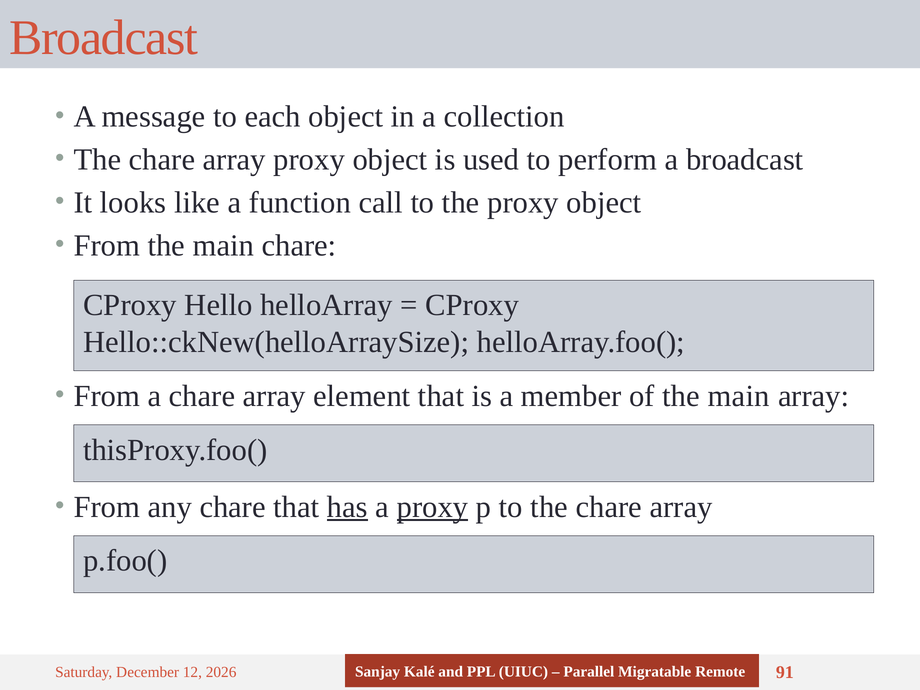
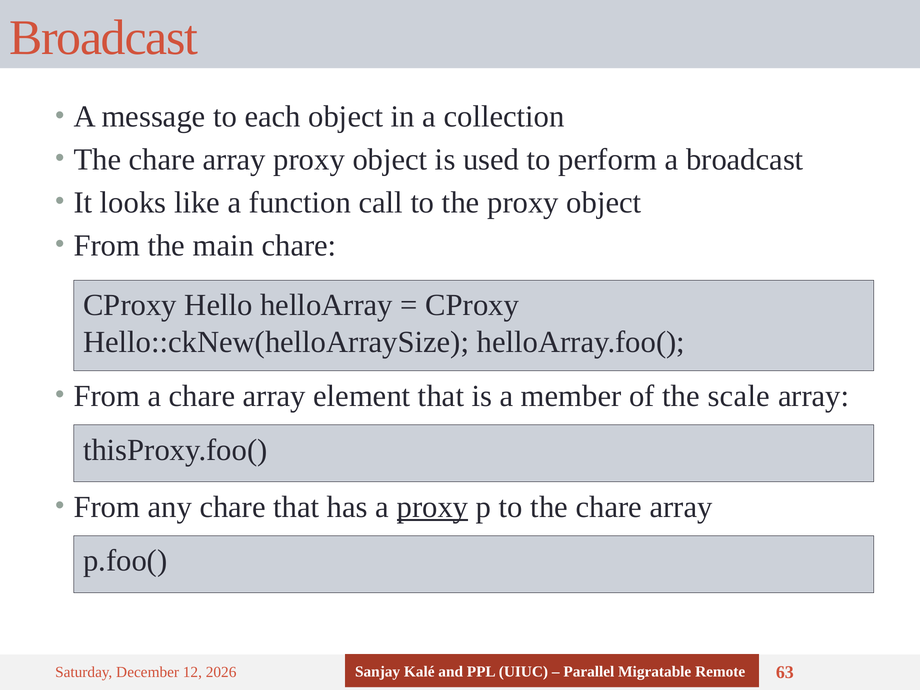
of the main: main -> scale (739, 396)
has underline: present -> none (347, 507)
91: 91 -> 63 (785, 672)
